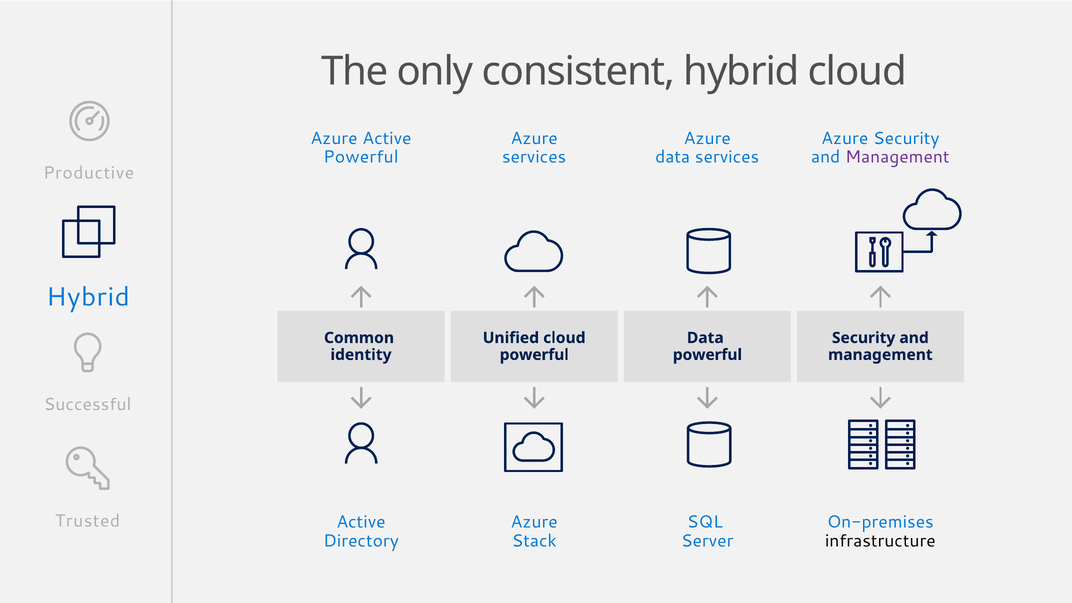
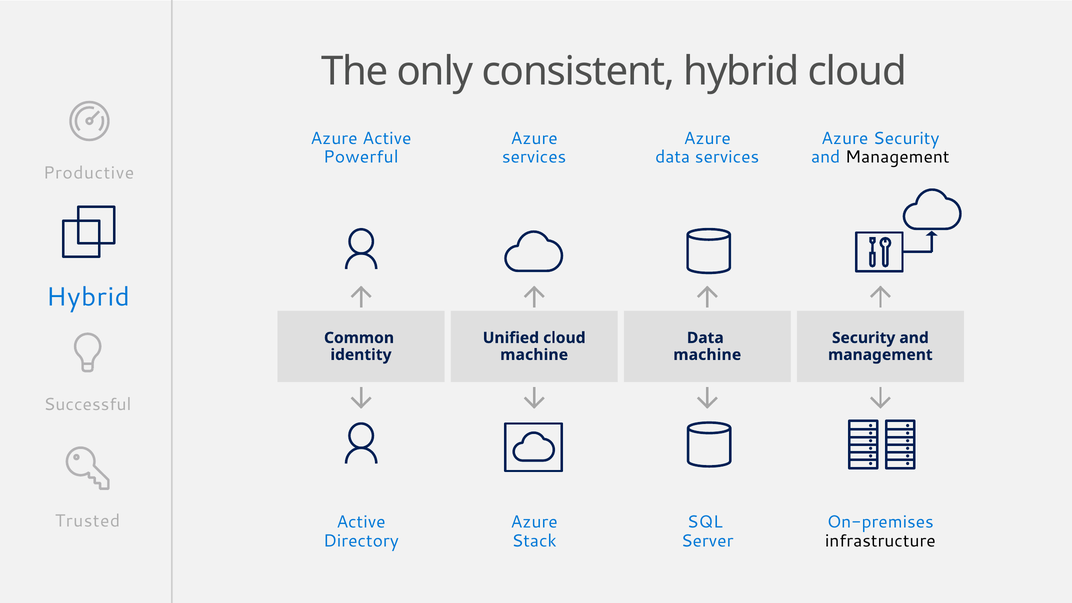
Management colour: purple -> black (897, 157)
powerful: powerful -> machine (534, 355)
powerful: powerful -> machine (707, 355)
